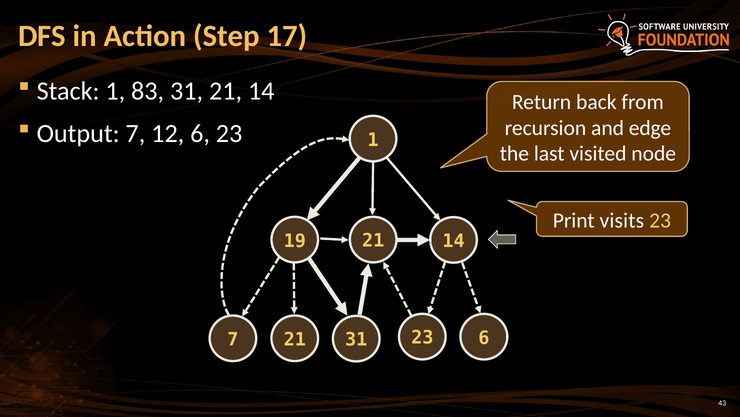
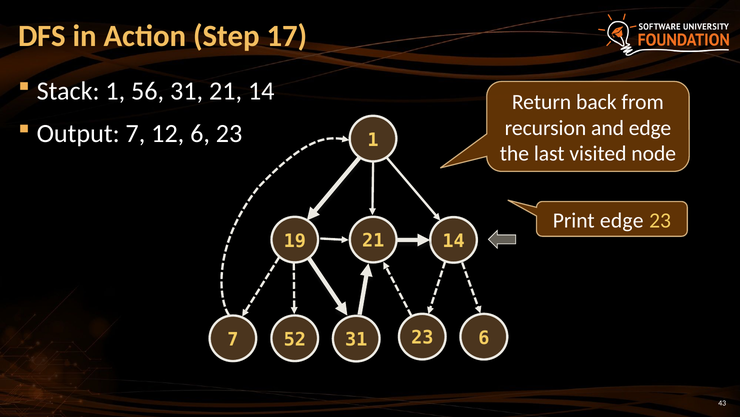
83: 83 -> 56 (148, 91)
Print visits: visits -> edge (622, 220)
7 21: 21 -> 52 (295, 339)
